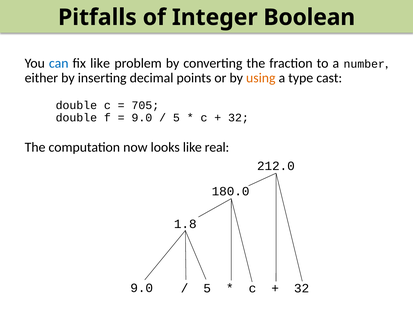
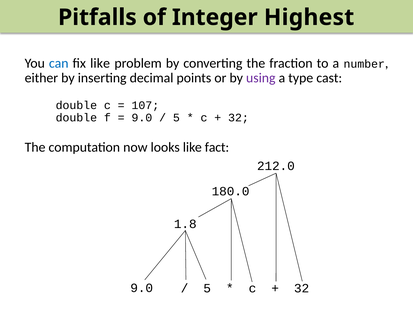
Boolean: Boolean -> Highest (309, 17)
using colour: orange -> purple (261, 78)
705: 705 -> 107 (145, 105)
real: real -> fact (217, 147)
